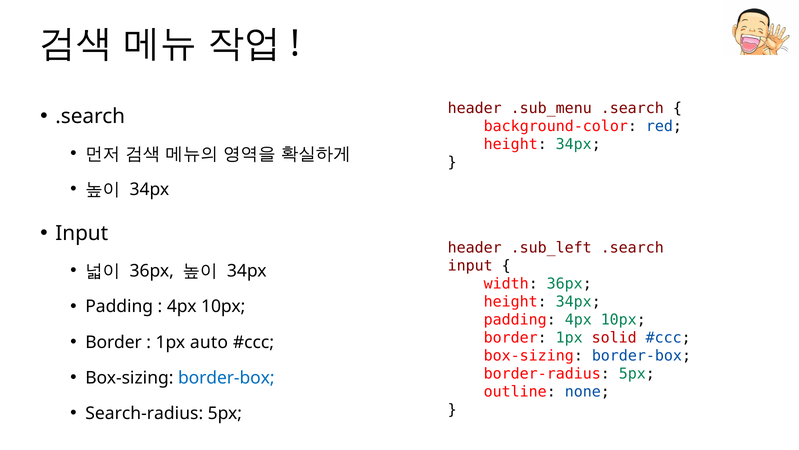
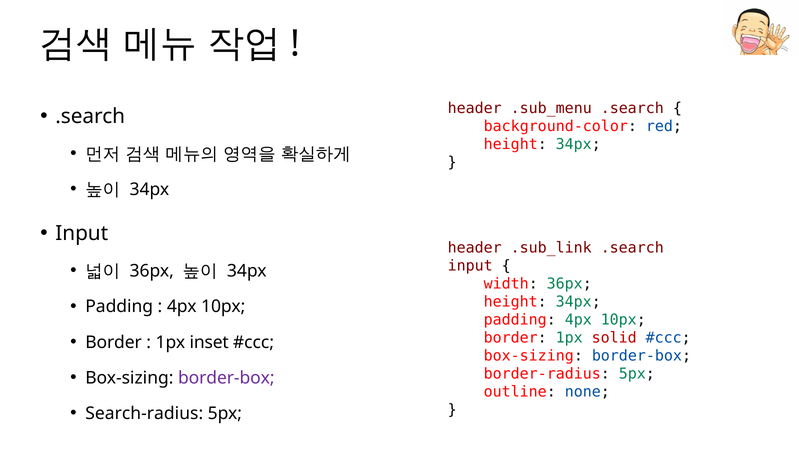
.sub_left: .sub_left -> .sub_link (551, 248)
auto: auto -> inset (209, 342)
border-box colour: blue -> purple (226, 377)
